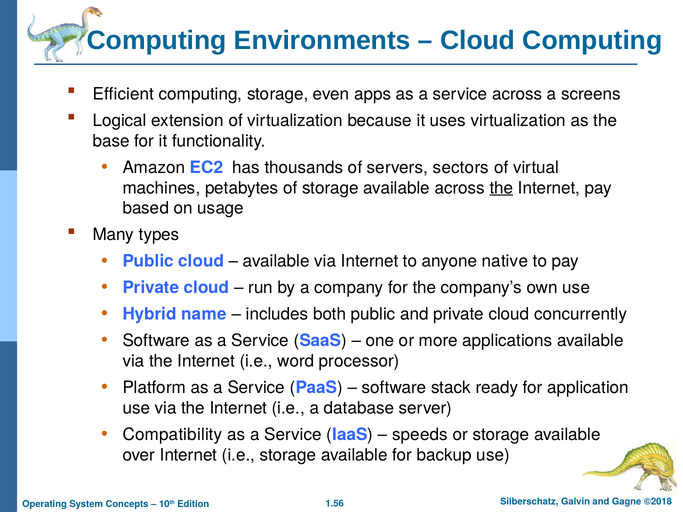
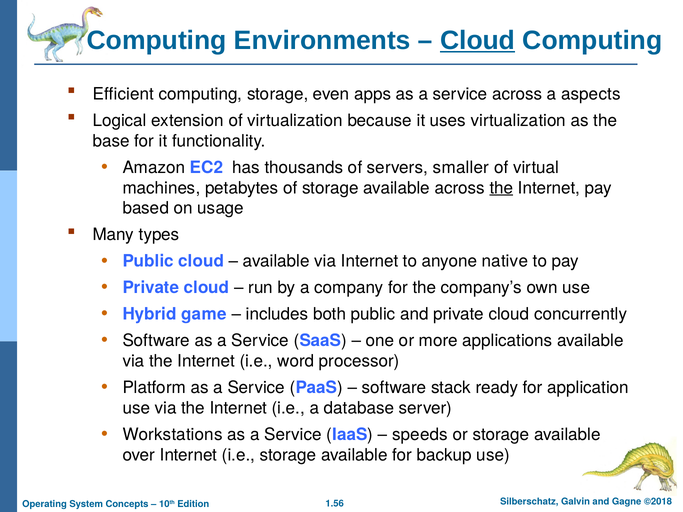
Cloud underline: none -> present (478, 40)
screens: screens -> aspects (591, 94)
sectors: sectors -> smaller (461, 167)
name: name -> game (204, 314)
Compatibility: Compatibility -> Workstations (173, 435)
